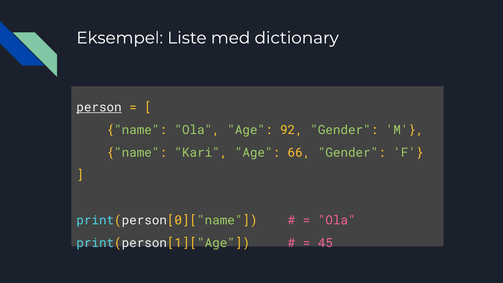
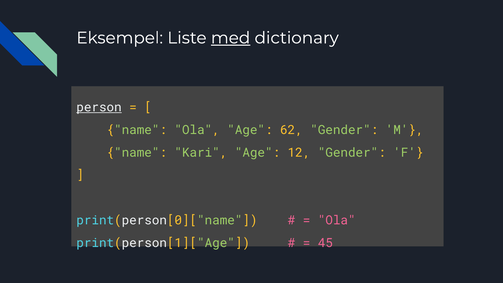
med underline: none -> present (231, 38)
92: 92 -> 62 (291, 130)
66: 66 -> 12 (299, 152)
